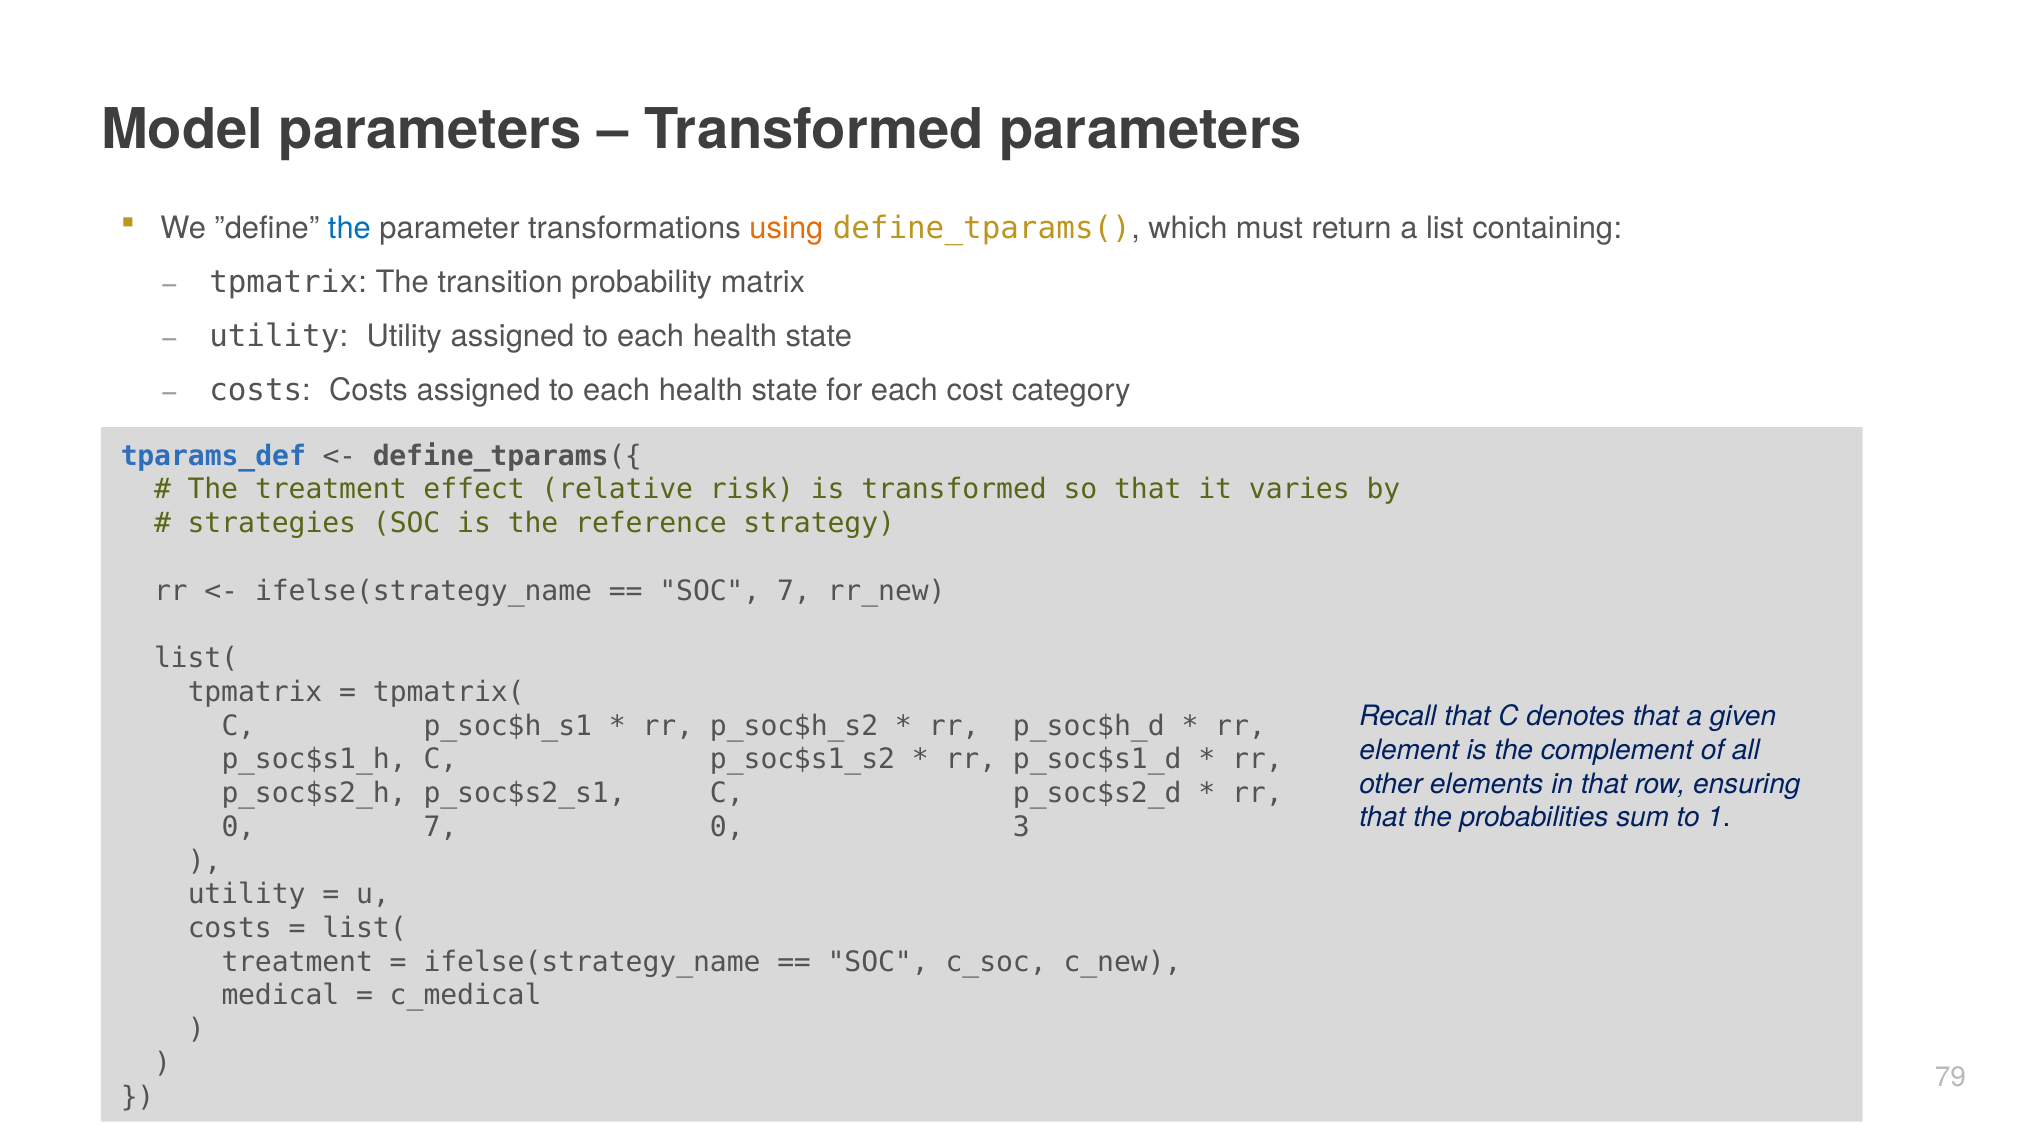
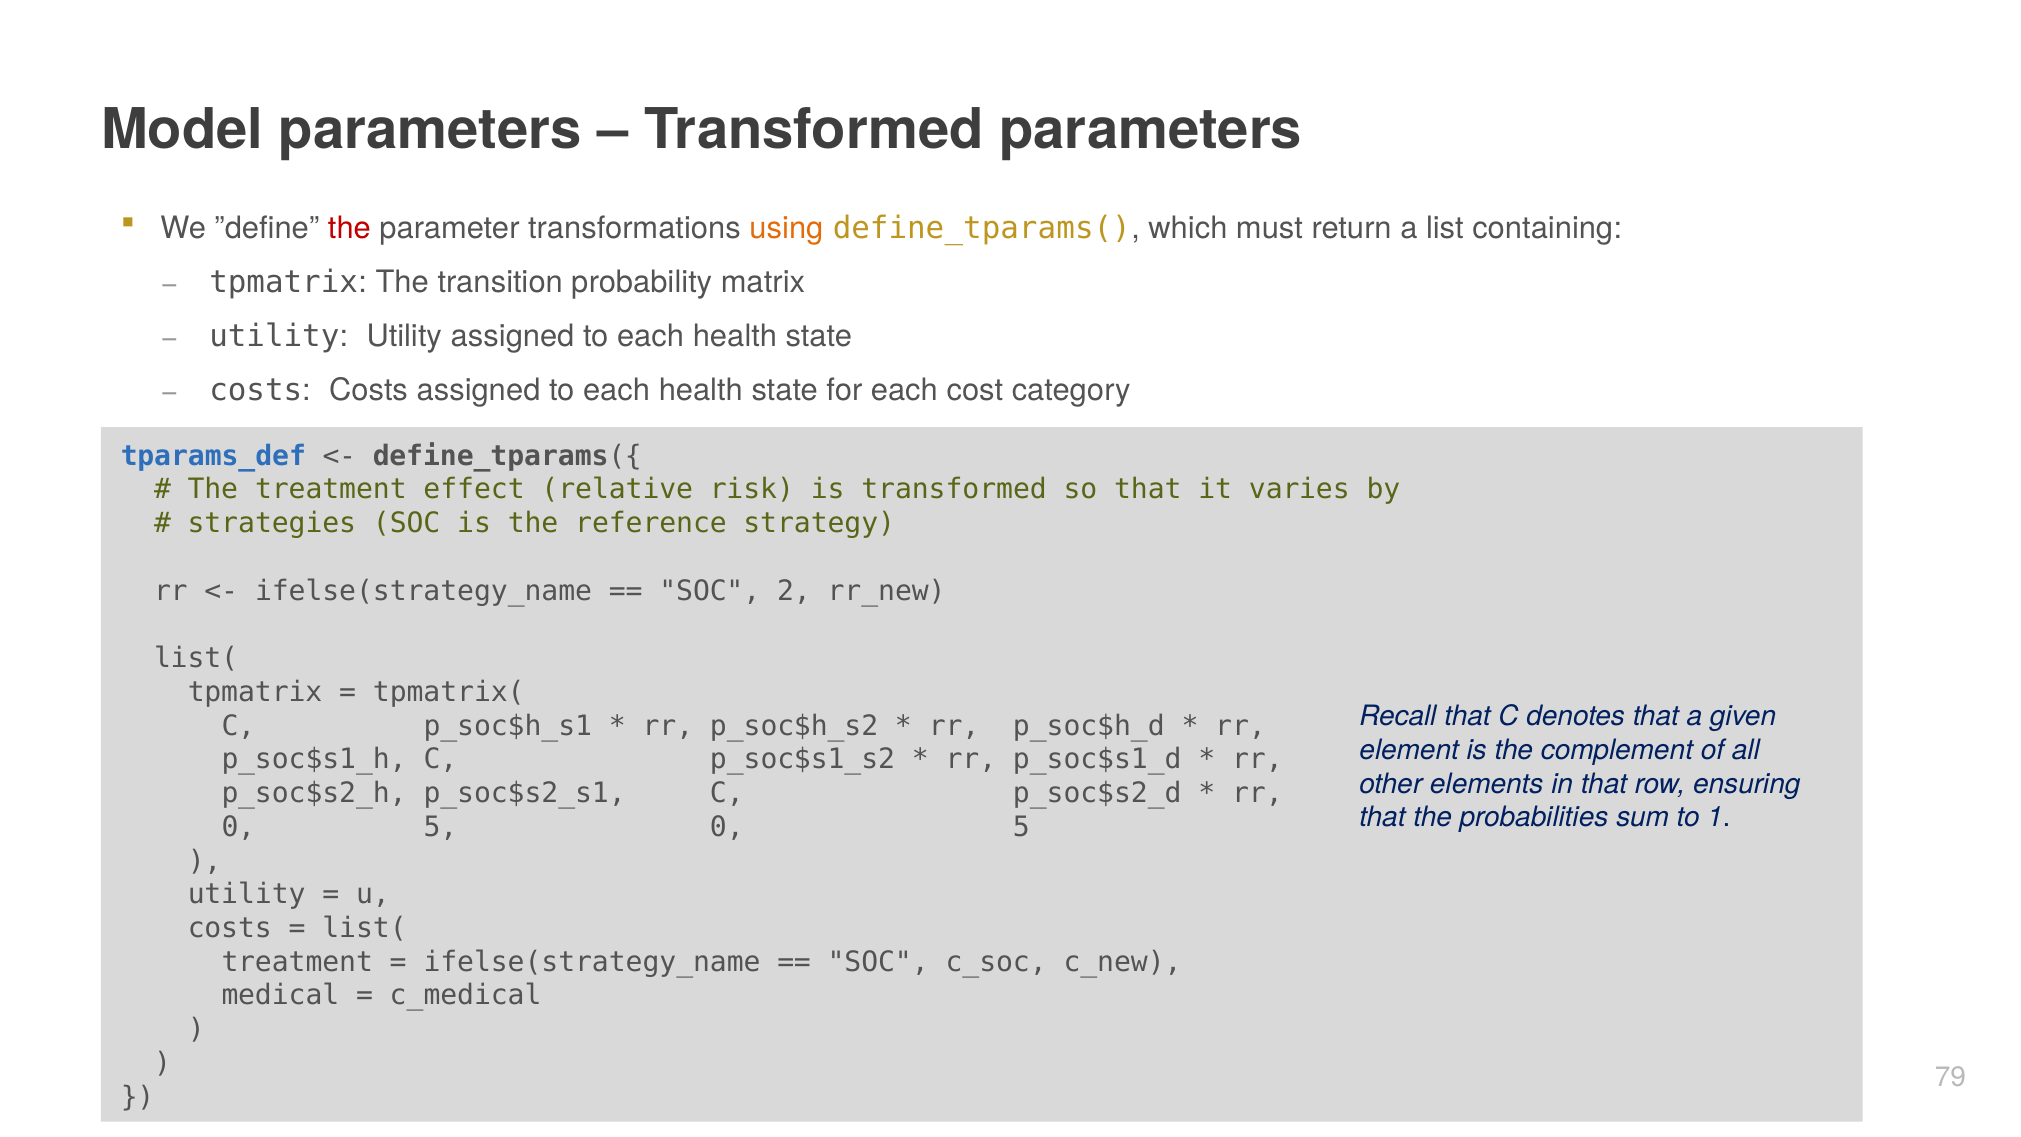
the colour: blue -> red (349, 228)
SOC 7: 7 -> 2 (794, 591)
7: 7 -> 5 (440, 827)
3: 3 -> 5 (1021, 827)
